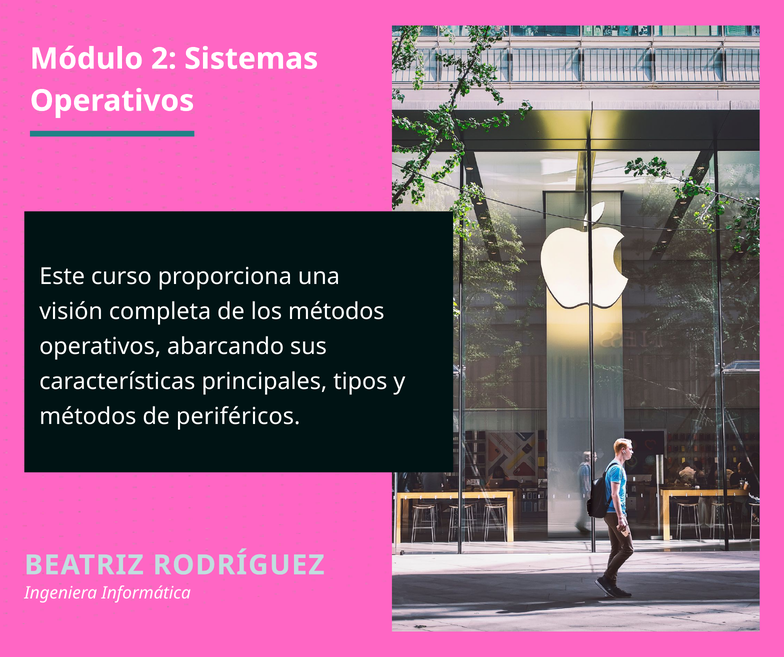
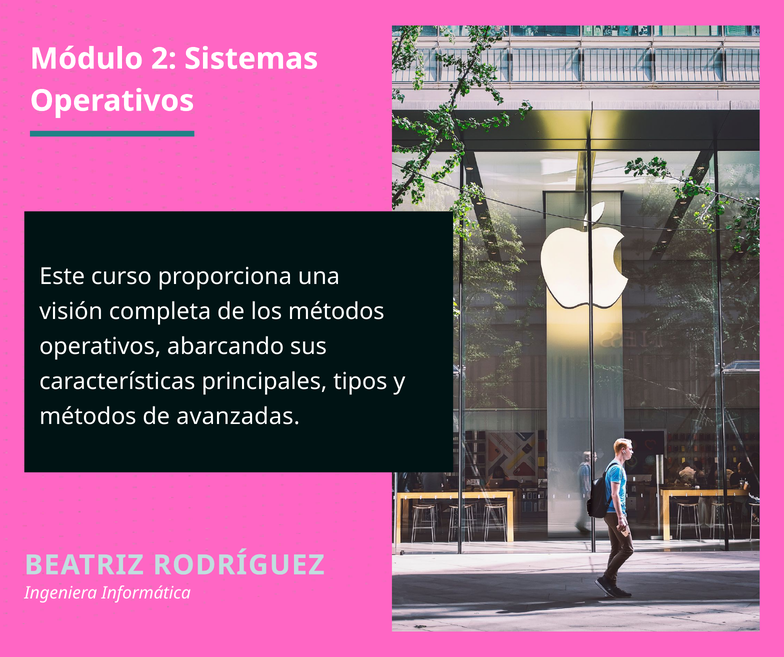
periféricos: periféricos -> avanzadas (238, 417)
